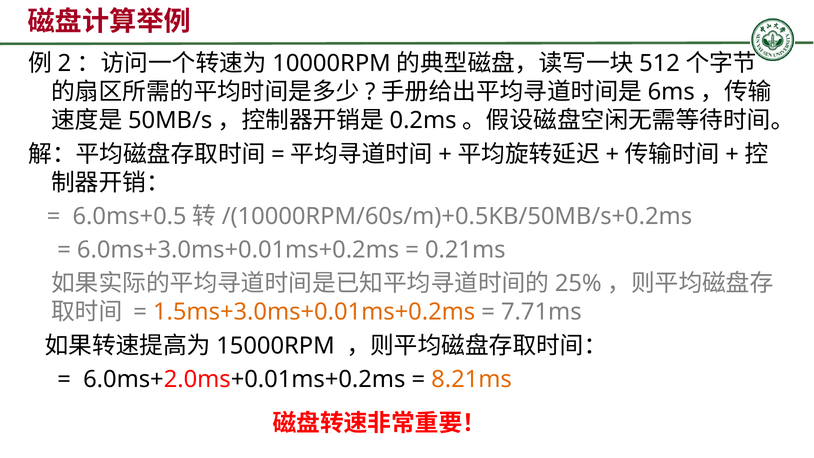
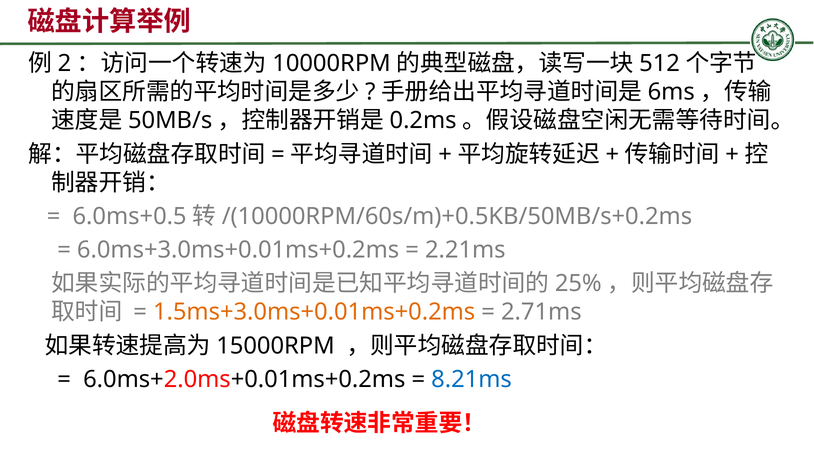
0.21ms: 0.21ms -> 2.21ms (465, 250)
7.71ms: 7.71ms -> 2.71ms (541, 312)
8.21ms colour: orange -> blue (472, 379)
